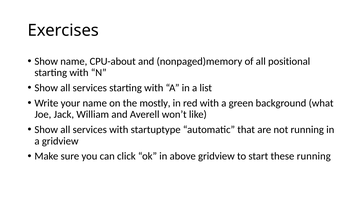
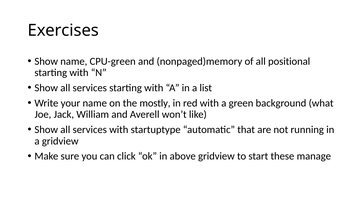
CPU-about: CPU-about -> CPU-green (113, 61)
these running: running -> manage (314, 156)
